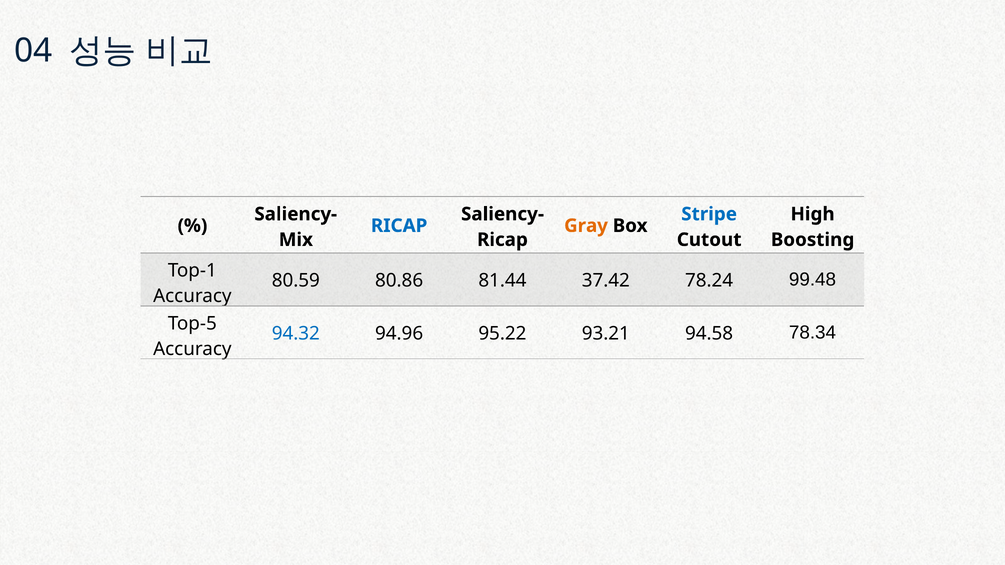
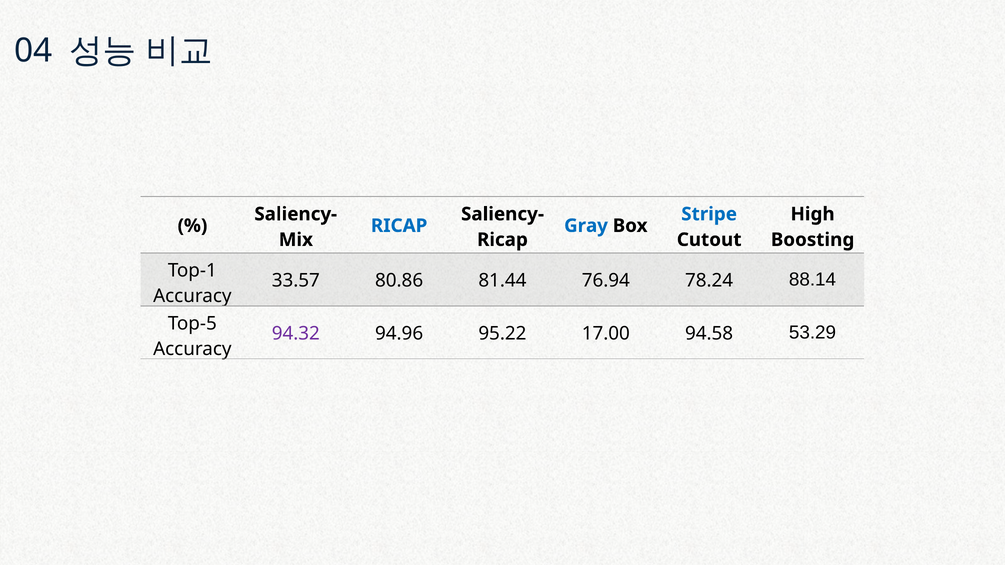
Gray colour: orange -> blue (586, 226)
80.59: 80.59 -> 33.57 (296, 281)
37.42: 37.42 -> 76.94 (606, 281)
99.48: 99.48 -> 88.14 (813, 280)
94.32 colour: blue -> purple (296, 334)
93.21: 93.21 -> 17.00 (606, 334)
78.34: 78.34 -> 53.29 (813, 333)
